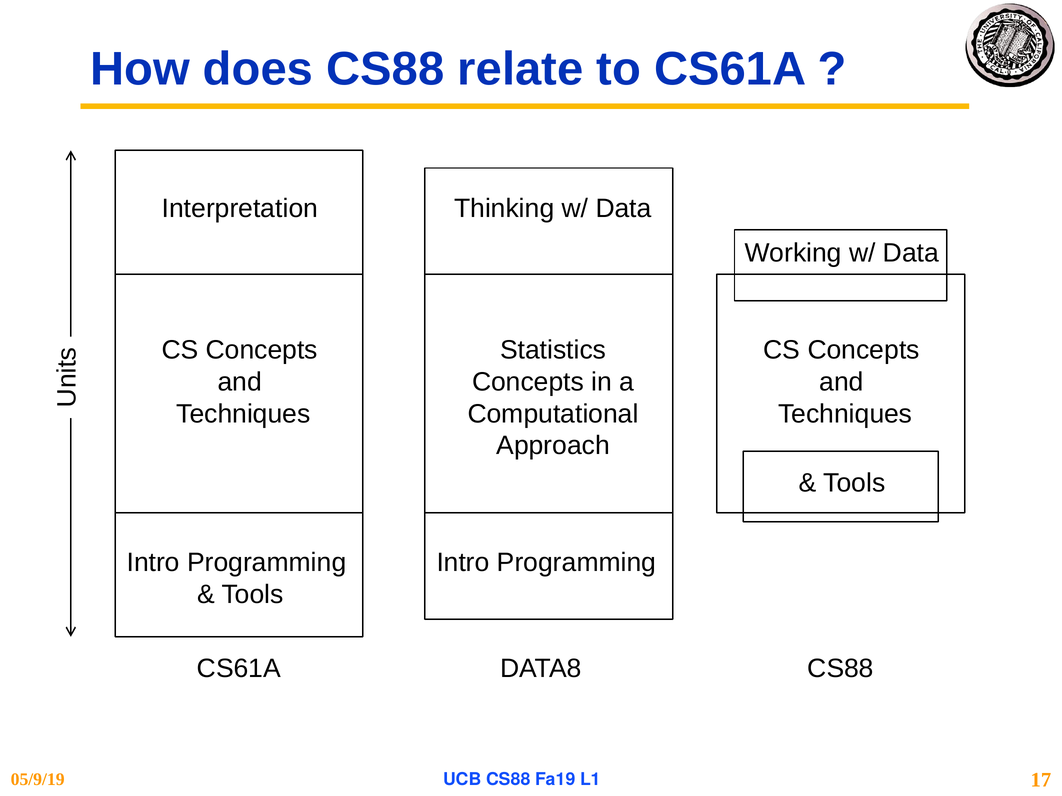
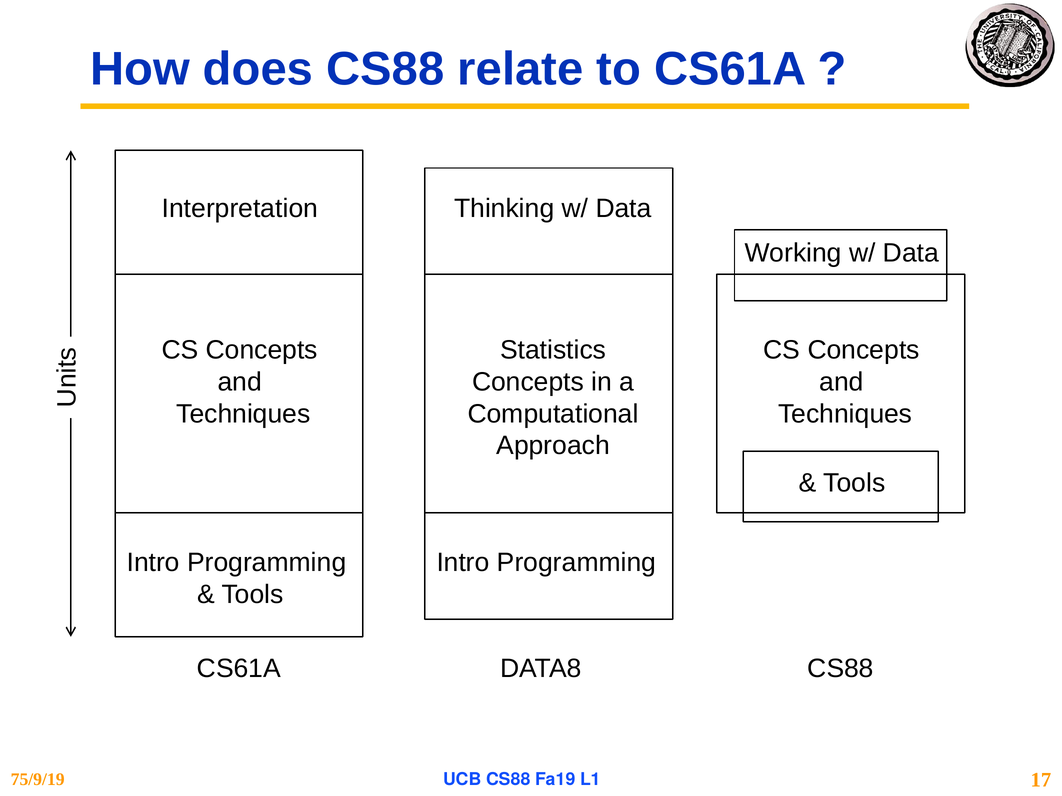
05/9/19: 05/9/19 -> 75/9/19 (38, 780)
